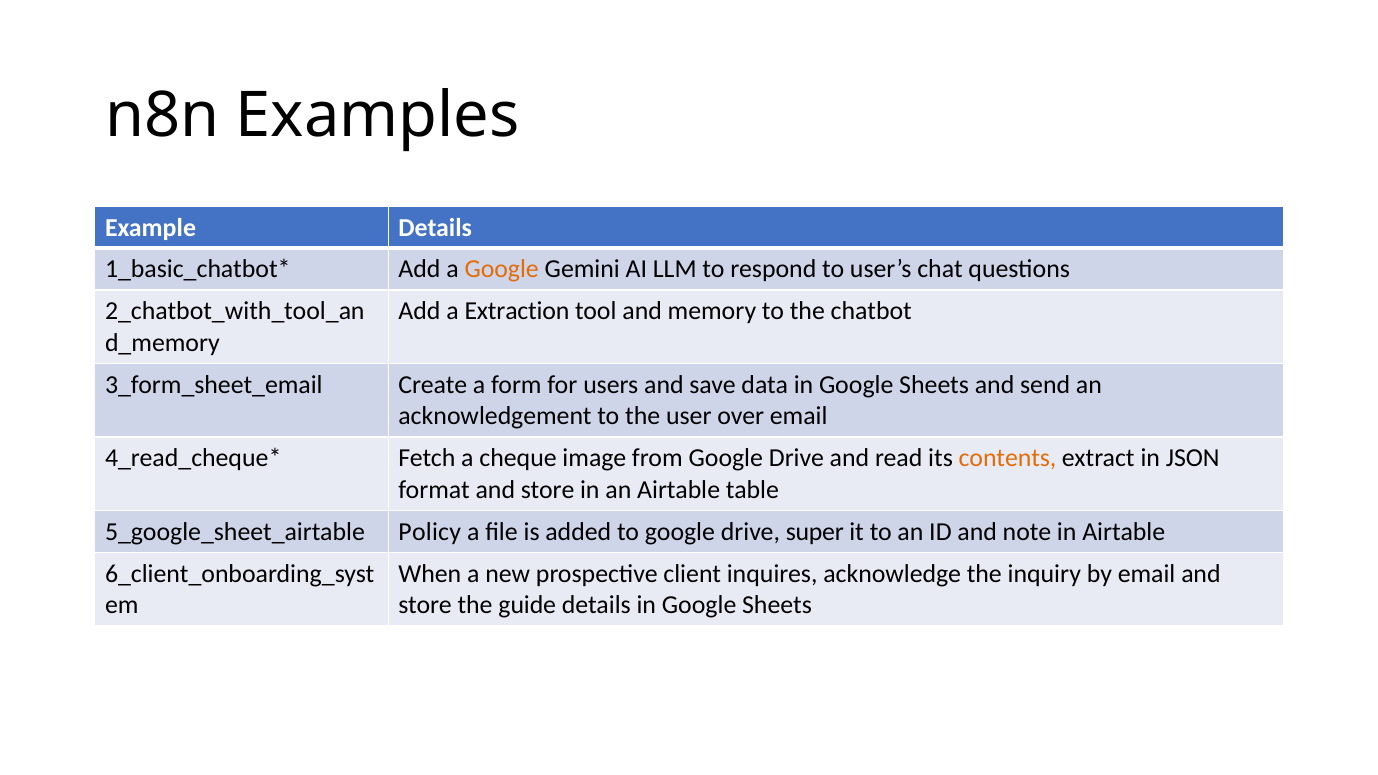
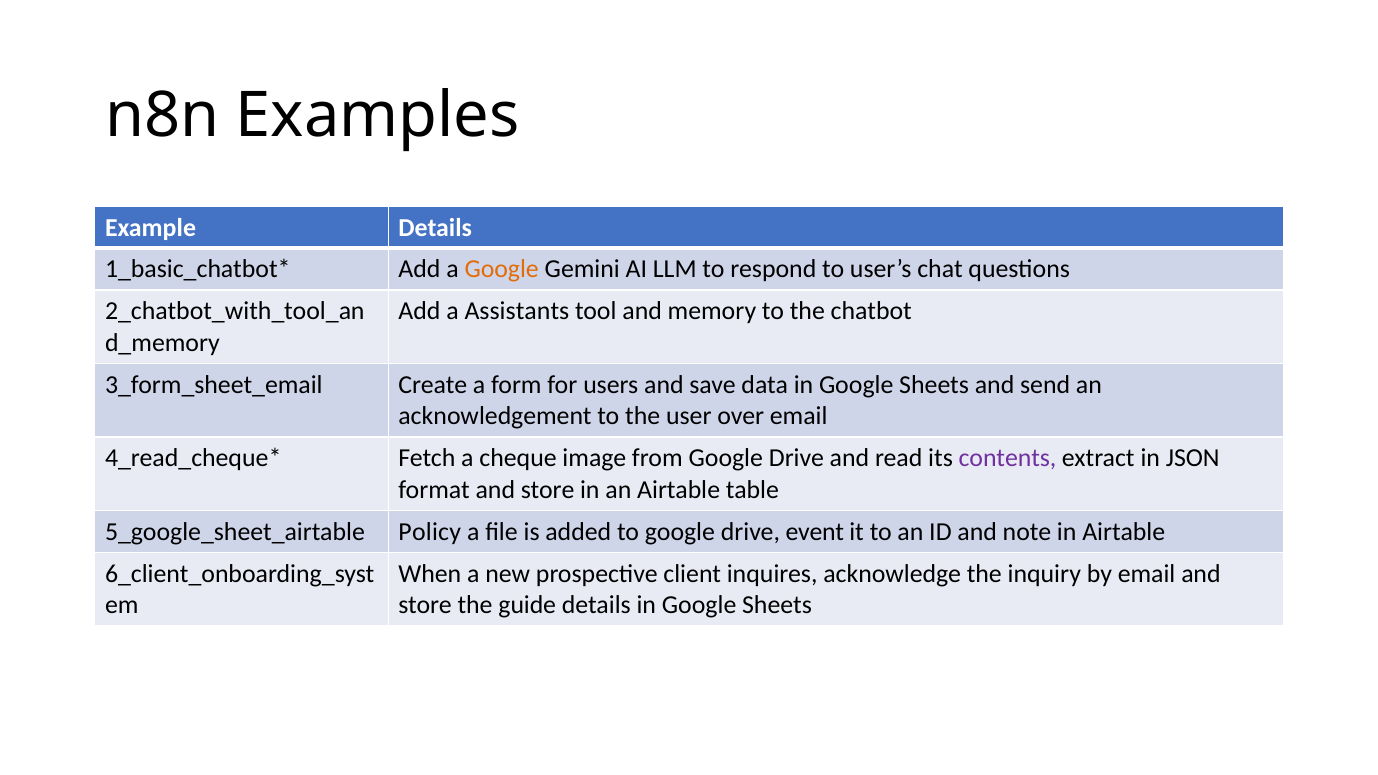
Extraction: Extraction -> Assistants (517, 311)
contents colour: orange -> purple (1007, 458)
super: super -> event (815, 532)
